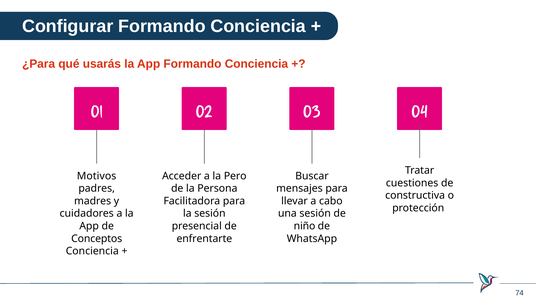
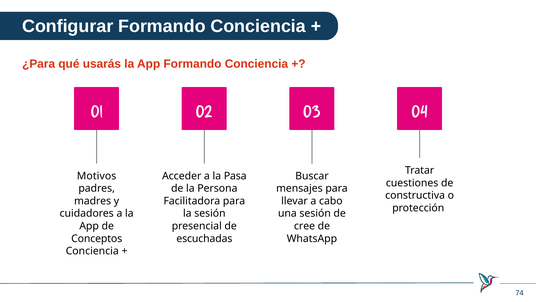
Pero: Pero -> Pasa (235, 176)
niño: niño -> cree (304, 226)
enfrentarte: enfrentarte -> escuchadas (204, 238)
